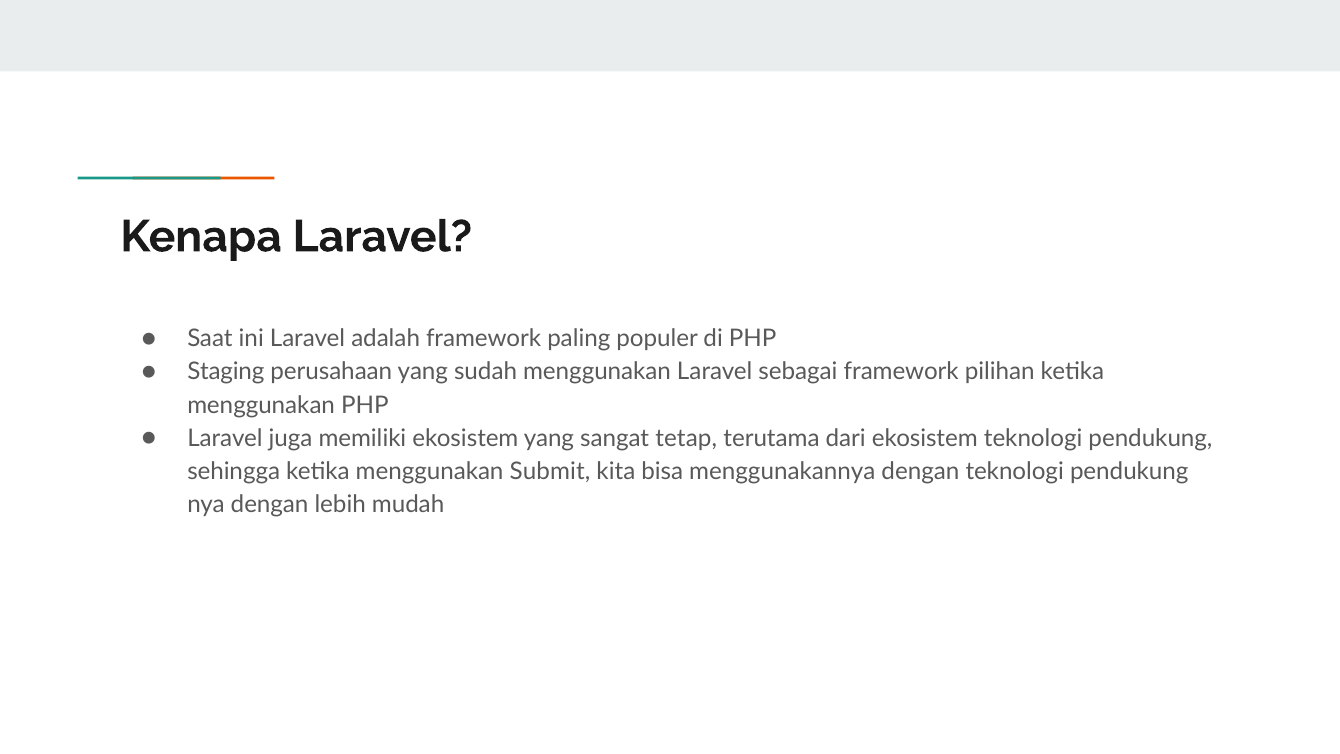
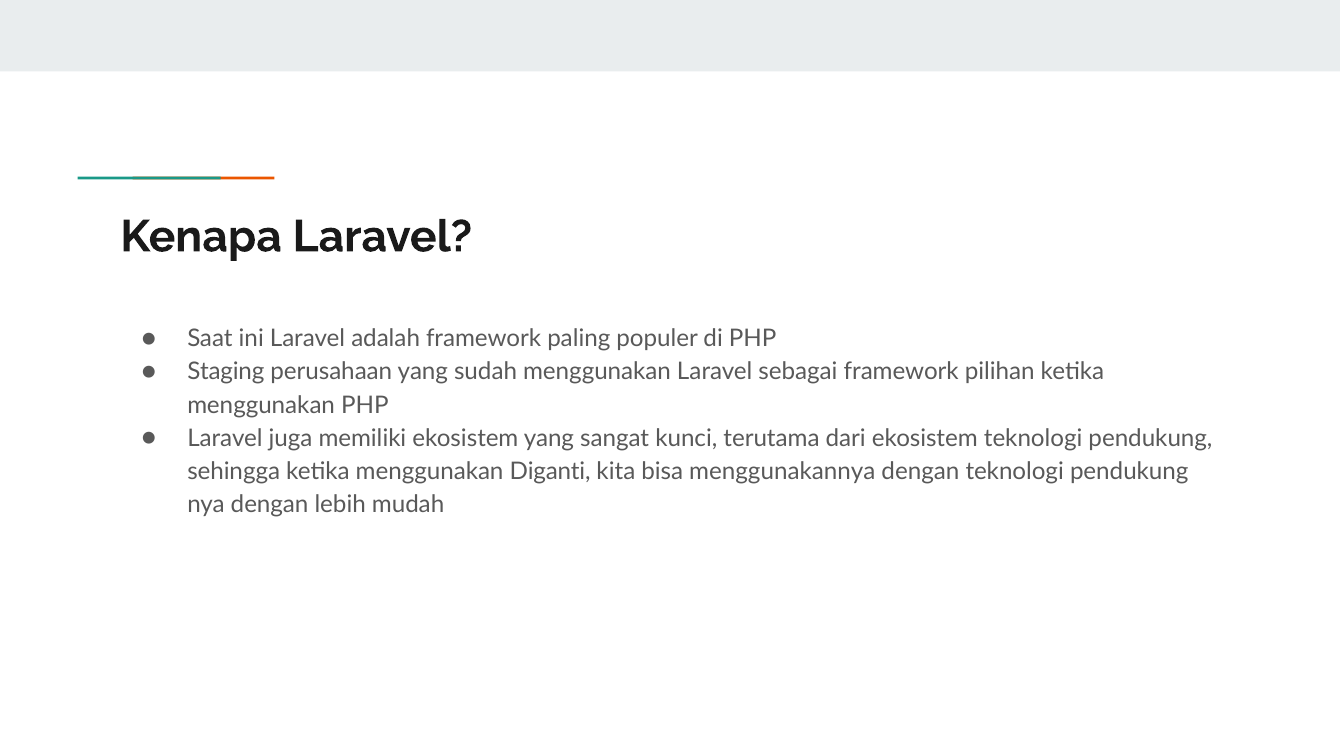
tetap: tetap -> kunci (686, 438)
Submit: Submit -> Diganti (550, 471)
